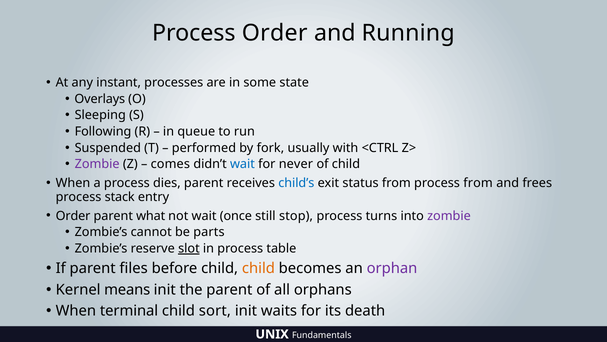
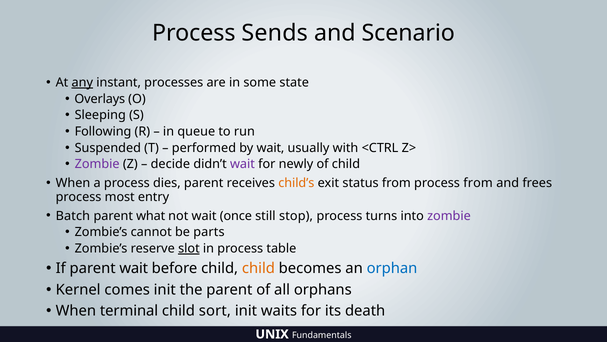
Process Order: Order -> Sends (275, 33)
Running: Running -> Scenario (408, 33)
any underline: none -> present (82, 82)
by fork: fork -> wait (270, 148)
comes: comes -> decide (170, 164)
wait colour: blue -> purple (242, 164)
never: never -> newly (296, 164)
child’s colour: blue -> orange (296, 183)
stack: stack -> most (120, 197)
Order: Order -> Batch (73, 215)
parent files: files -> wait (134, 268)
orphan colour: purple -> blue (392, 268)
means: means -> comes (127, 289)
